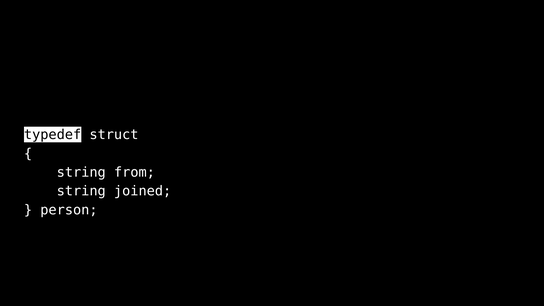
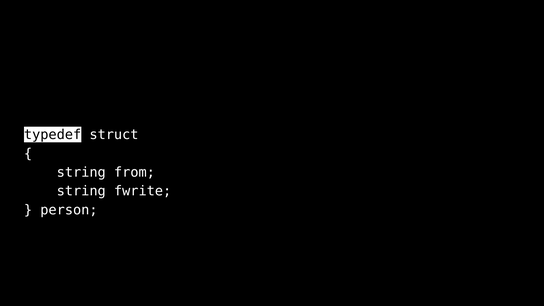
joined: joined -> fwrite (143, 191)
